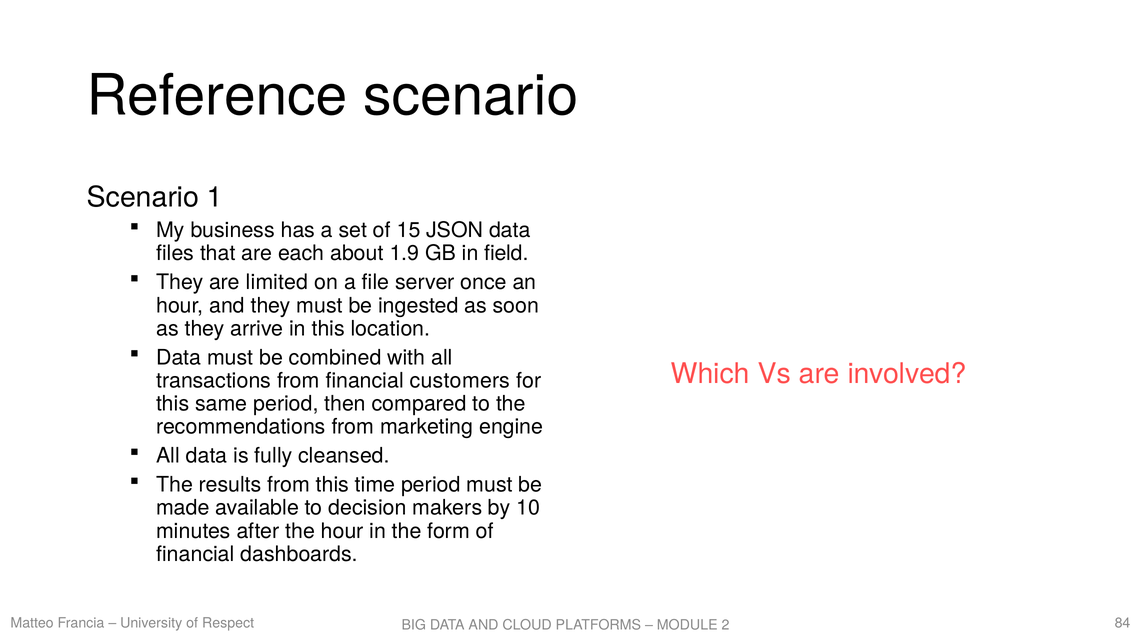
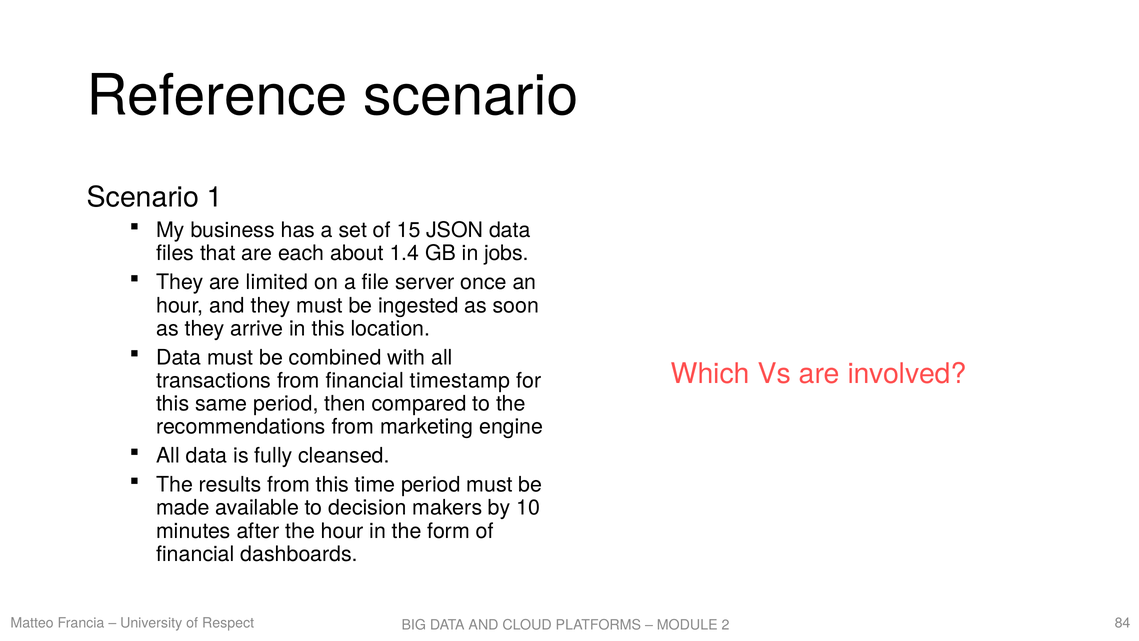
1.9: 1.9 -> 1.4 (404, 253)
field: field -> jobs (506, 253)
customers: customers -> timestamp (460, 380)
